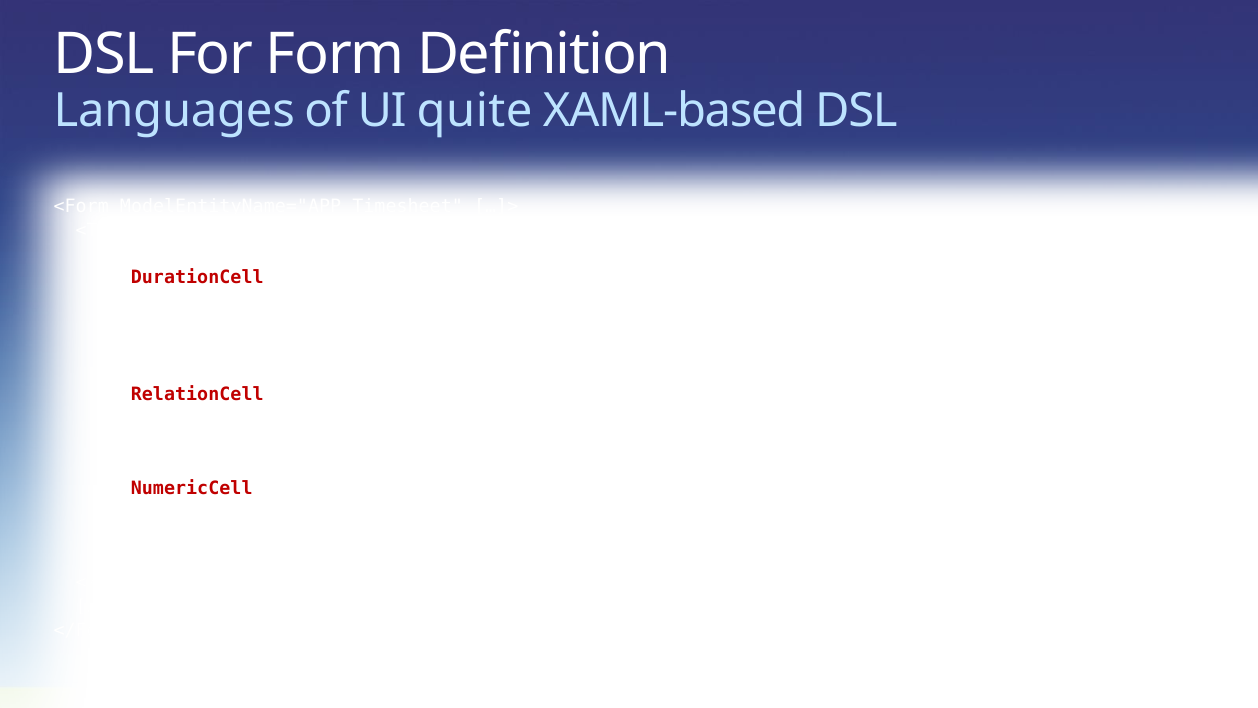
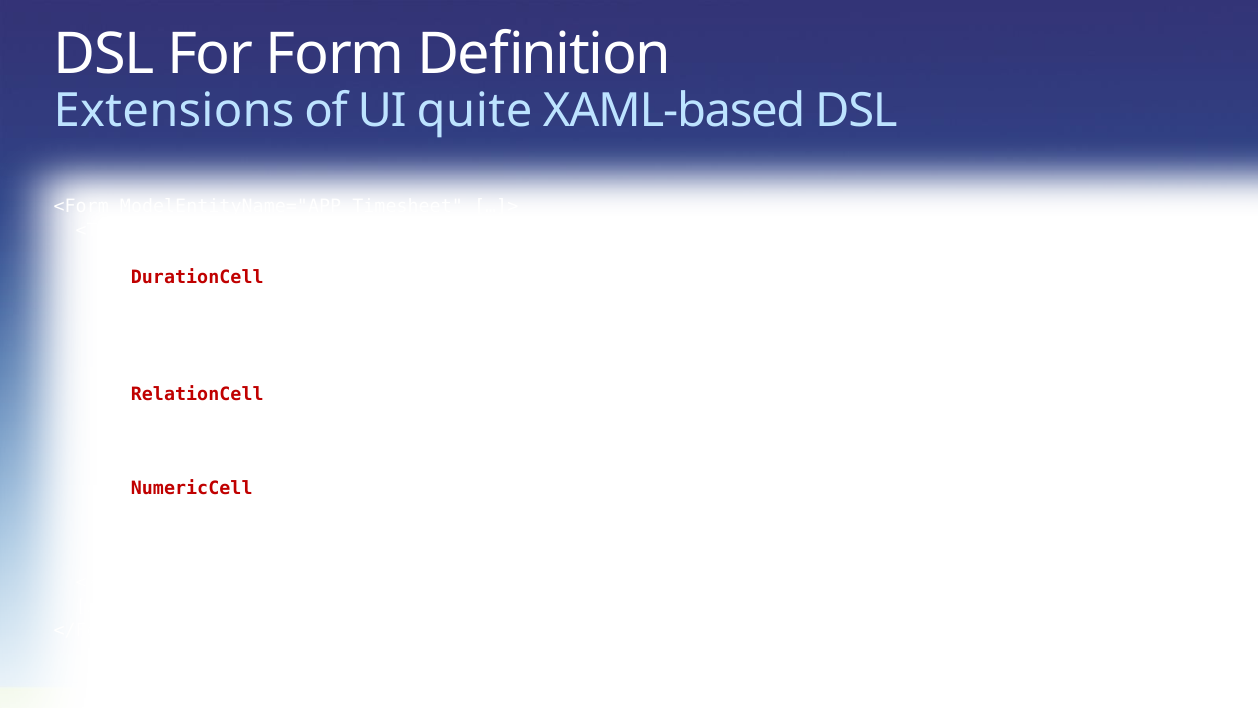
Languages: Languages -> Extensions (174, 111)
